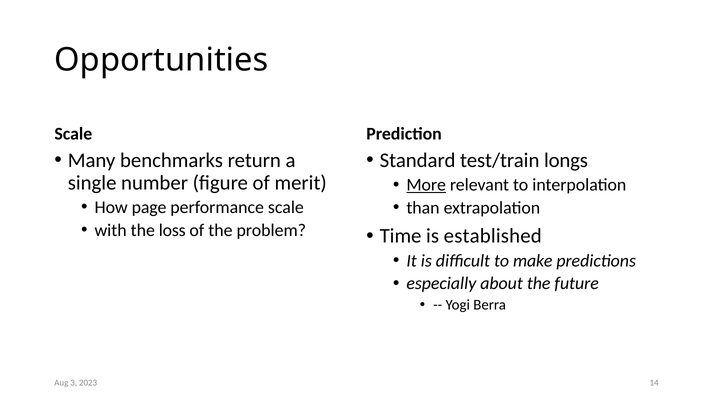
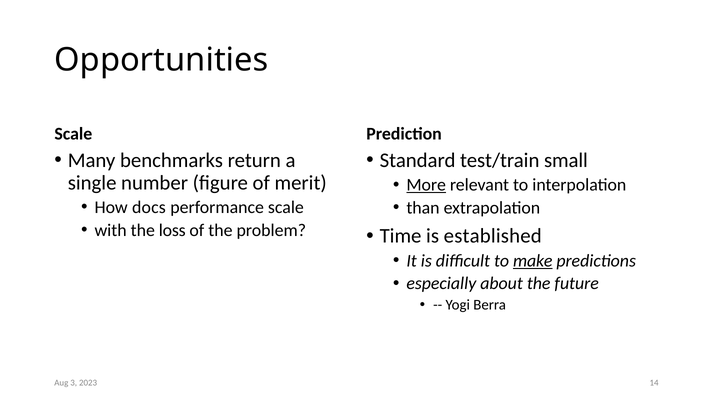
longs: longs -> small (566, 160)
page: page -> docs (149, 207)
make underline: none -> present (533, 261)
